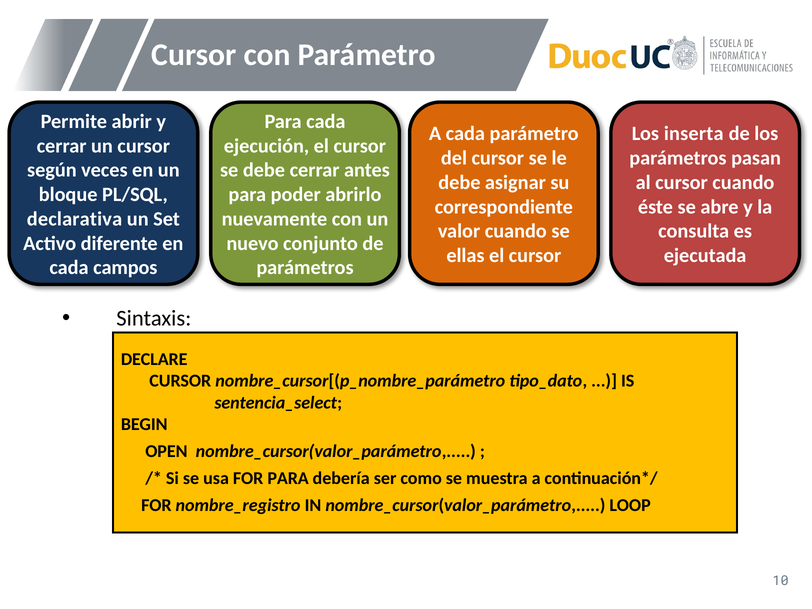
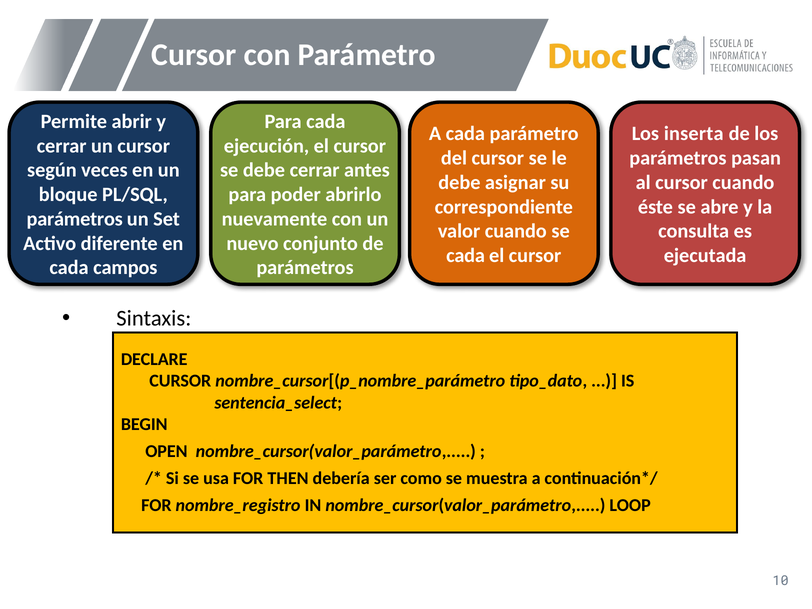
declarativa: declarativa -> parámetros (75, 219)
ellas: ellas -> cada (466, 256)
FOR PARA: PARA -> THEN (288, 478)
